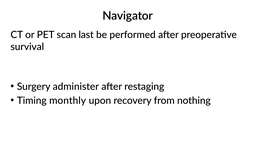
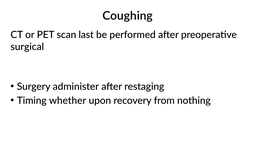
Navigator: Navigator -> Coughing (128, 16)
survival: survival -> surgical (27, 47)
monthly: monthly -> whether (68, 101)
